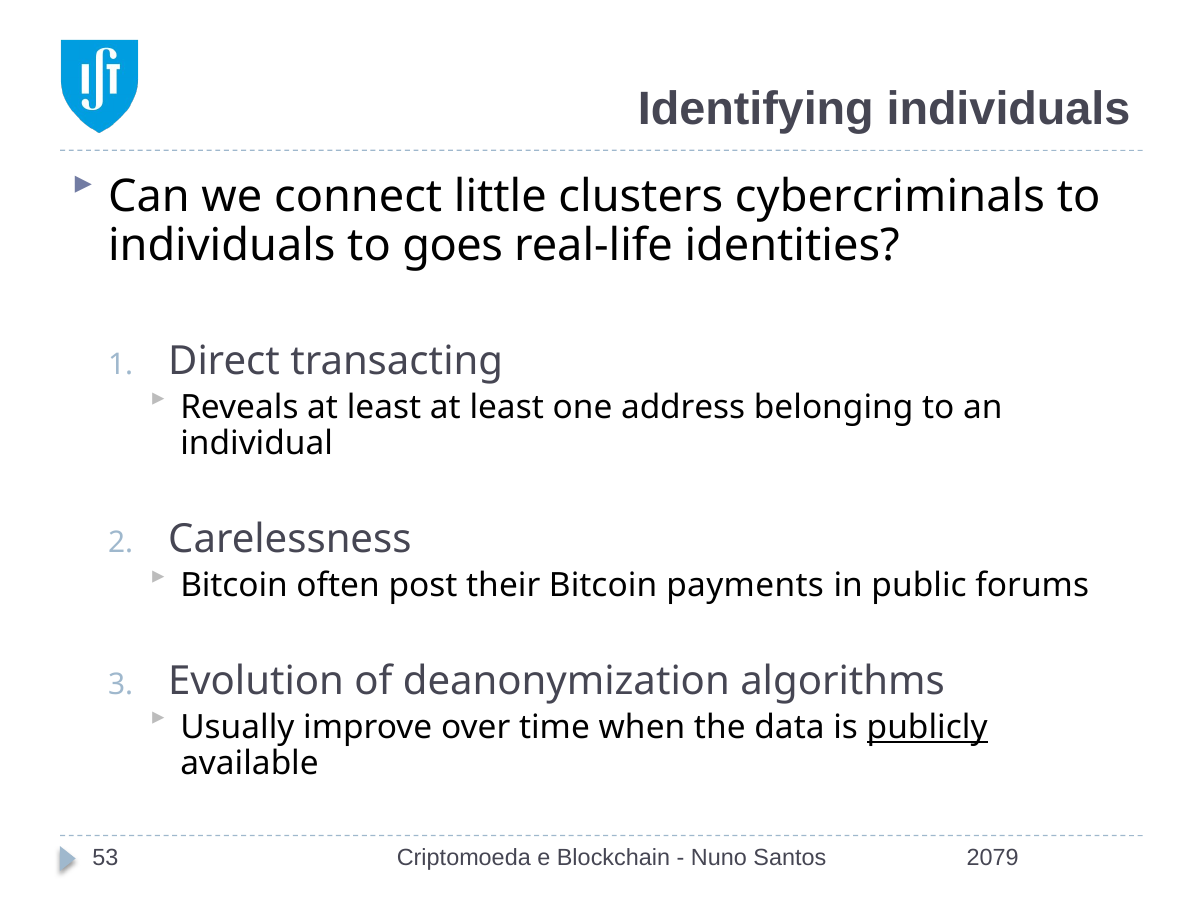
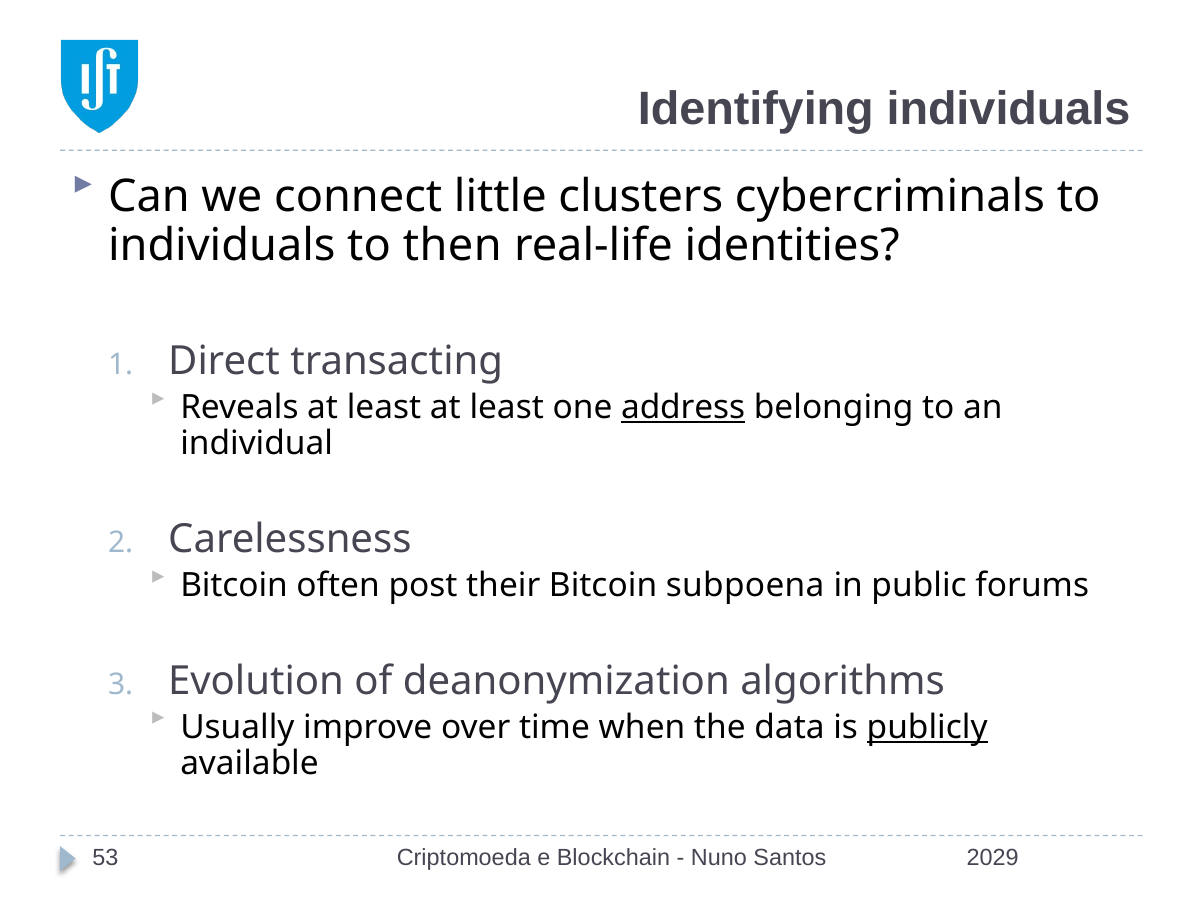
goes: goes -> then (452, 245)
address underline: none -> present (683, 408)
payments: payments -> subpoena (745, 586)
2079: 2079 -> 2029 (993, 858)
